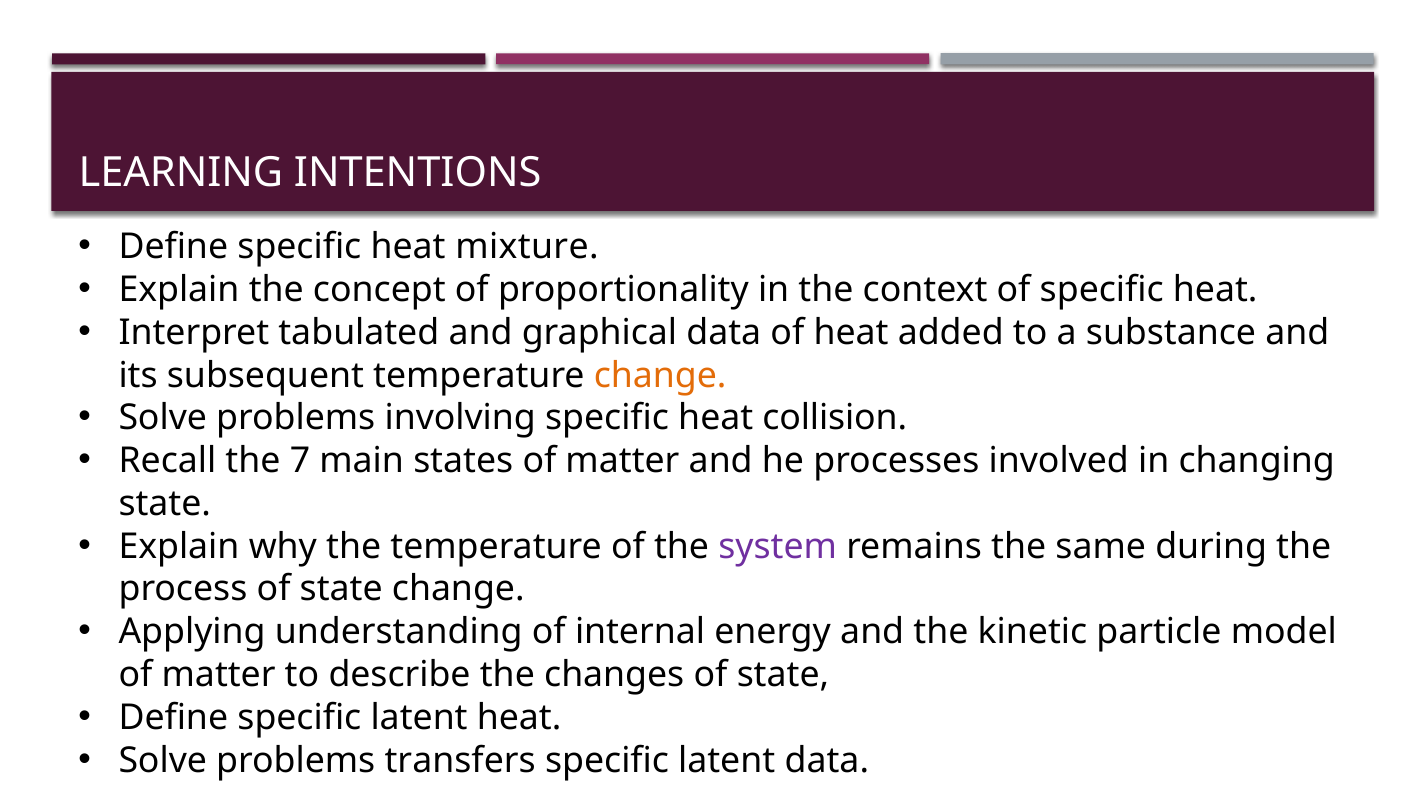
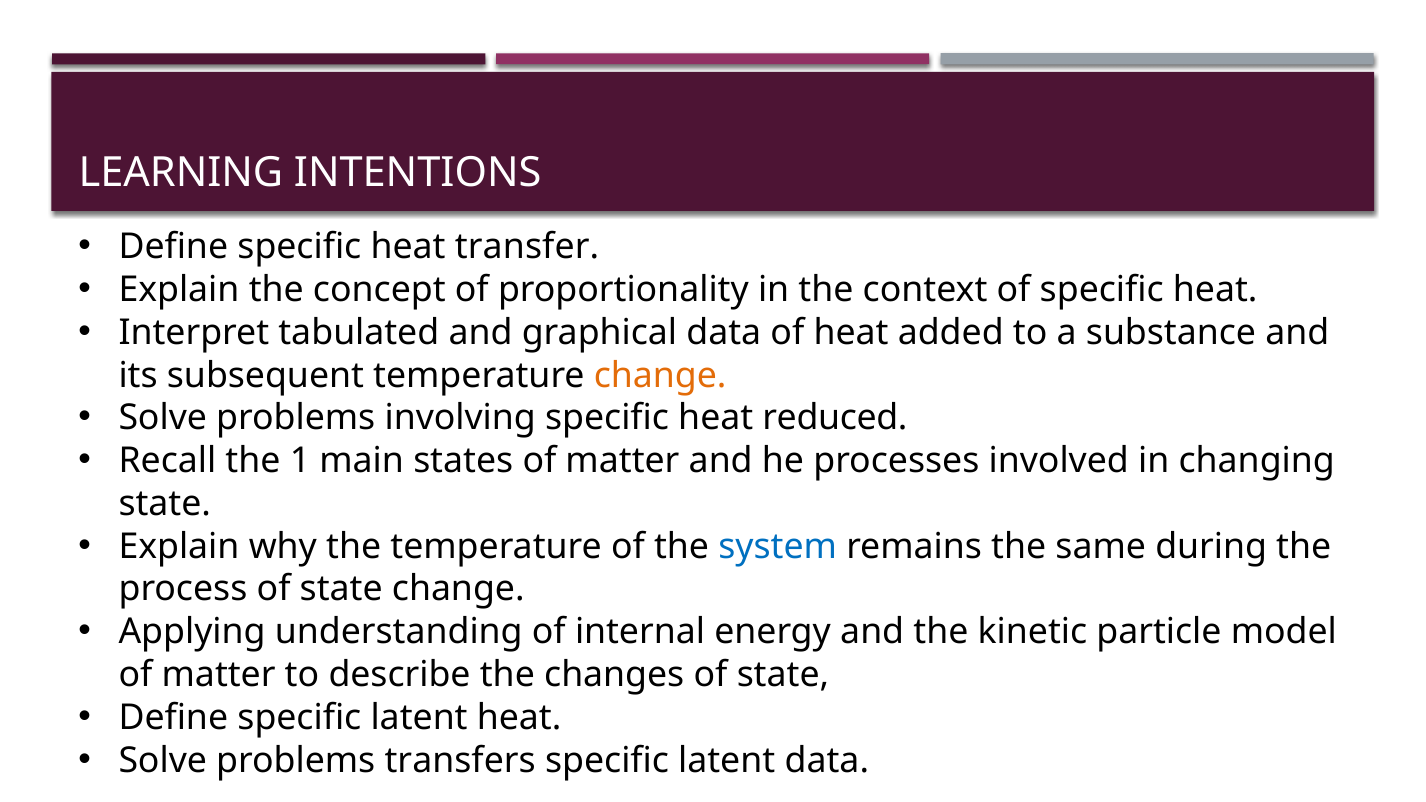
mixture: mixture -> transfer (527, 247)
collision: collision -> reduced (835, 418)
7: 7 -> 1 (300, 461)
system colour: purple -> blue (778, 546)
